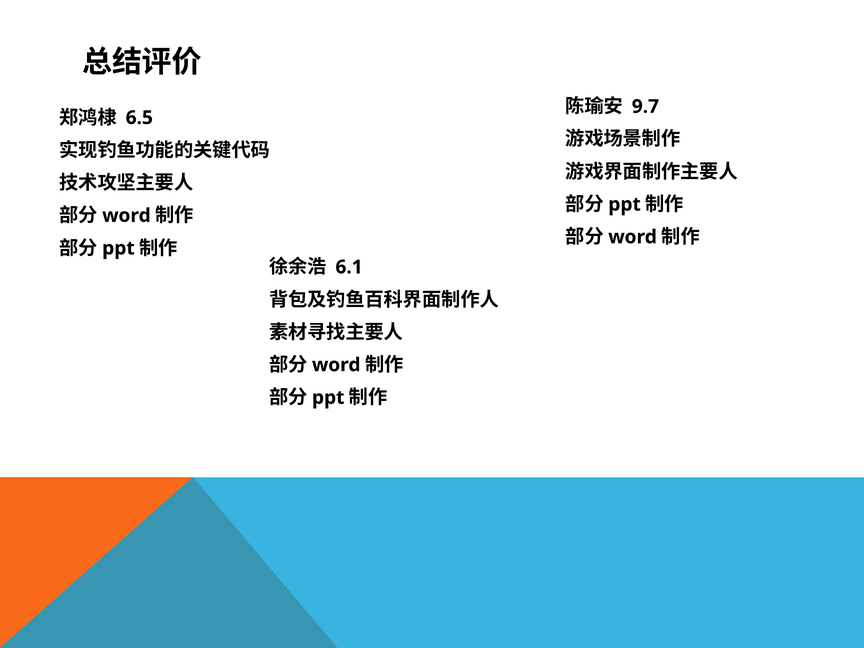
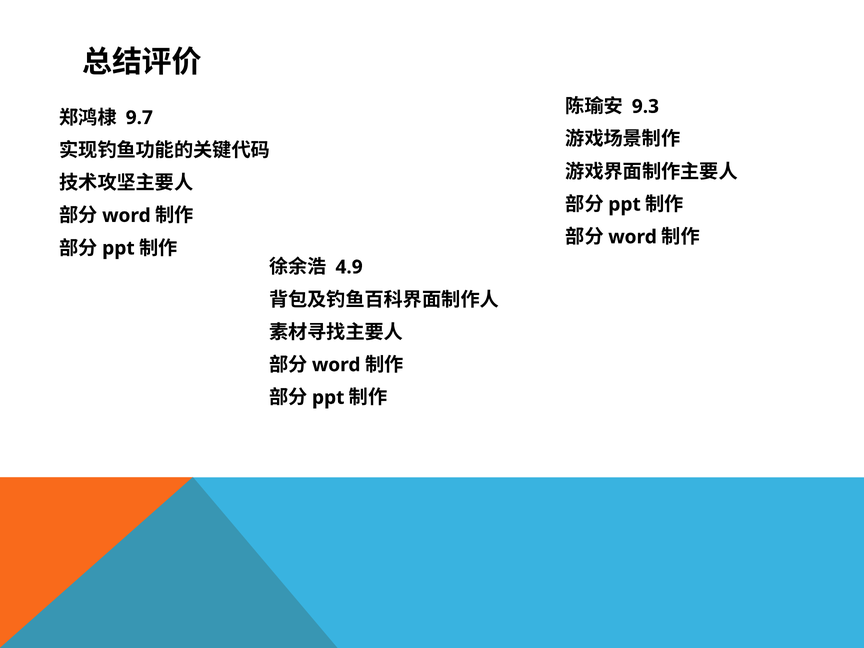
9.7: 9.7 -> 9.3 (645, 106)
6.5: 6.5 -> 9.7 (139, 118)
6.1: 6.1 -> 4.9 (349, 267)
